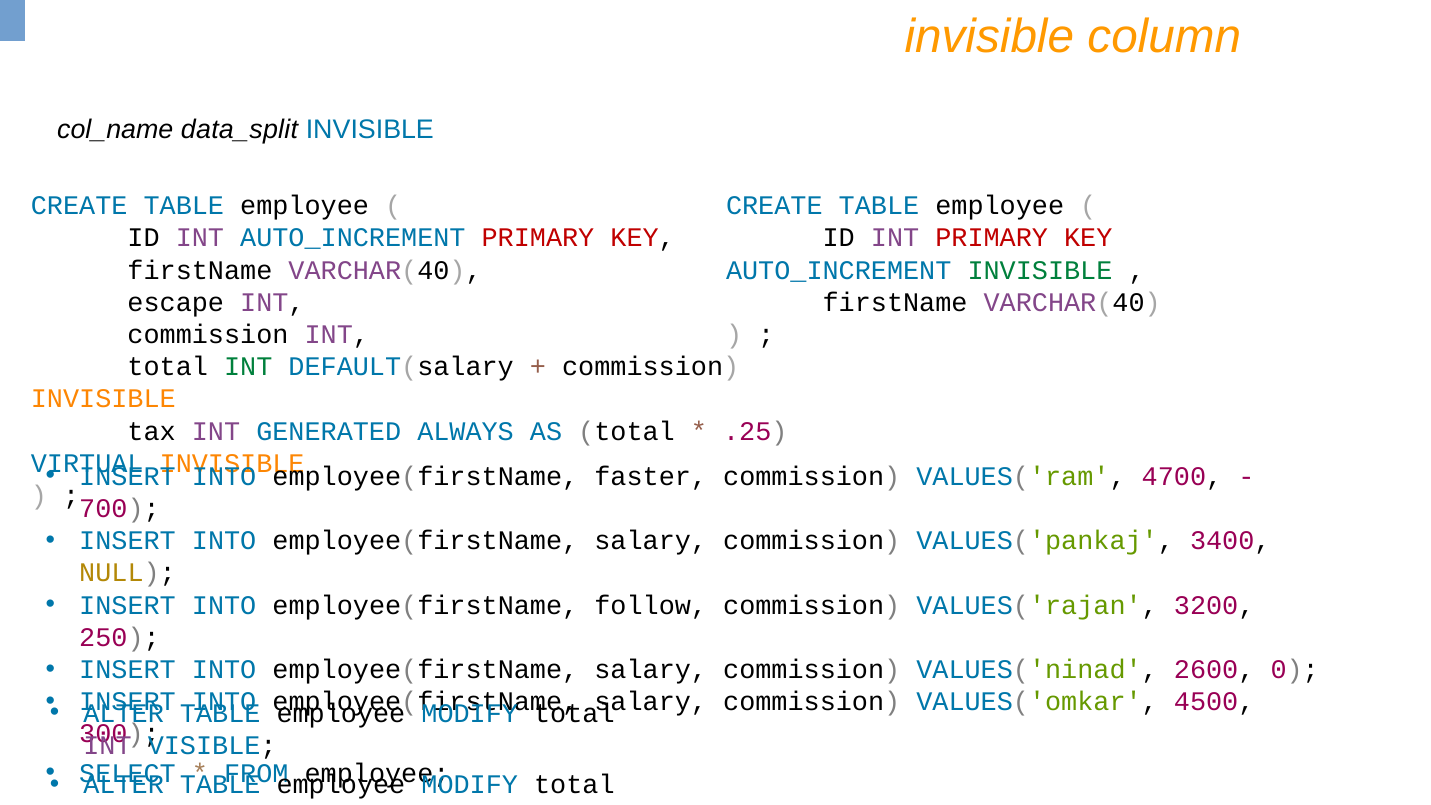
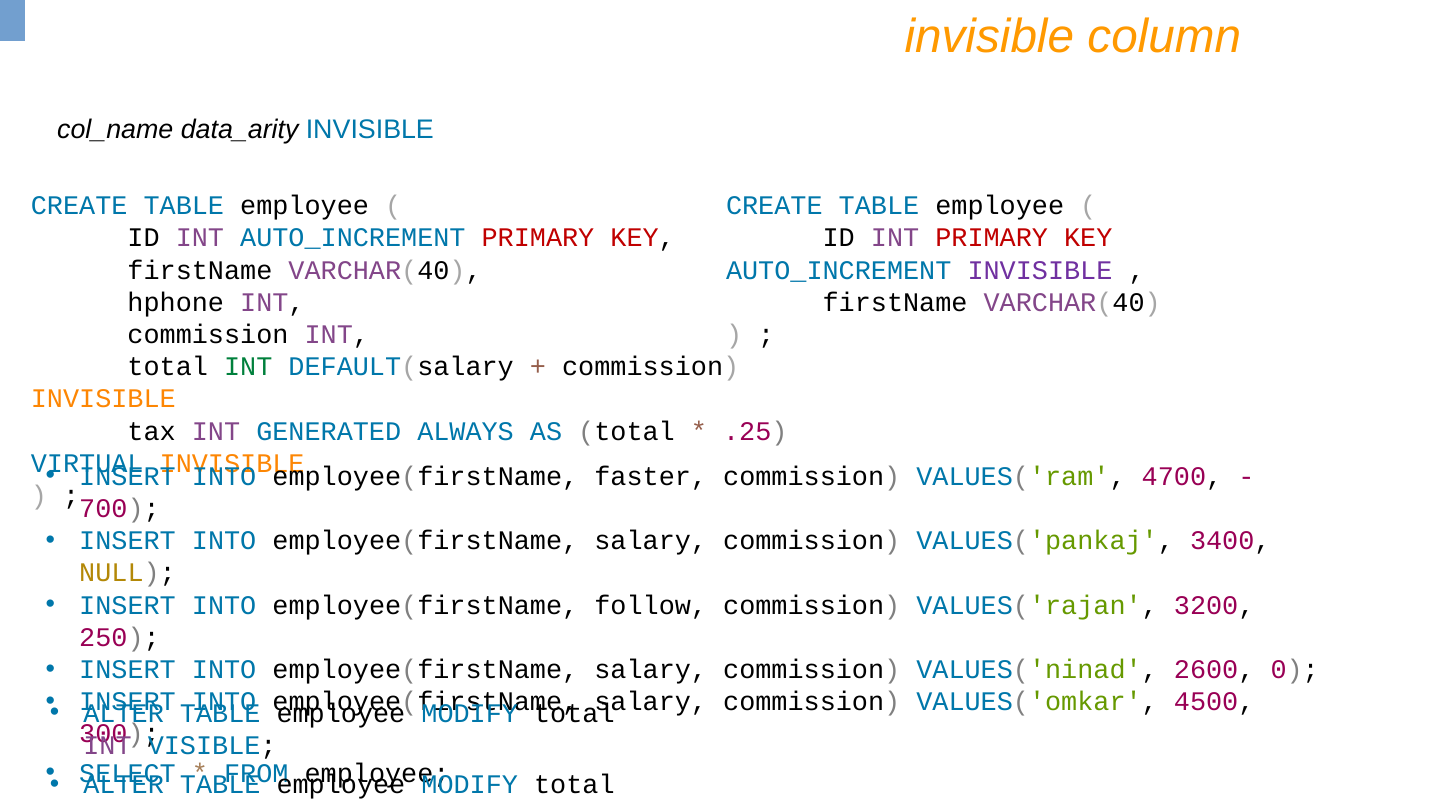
data_split: data_split -> data_arity (240, 130)
INVISIBLE colour: green -> purple (1040, 270)
escape: escape -> hphone (176, 303)
